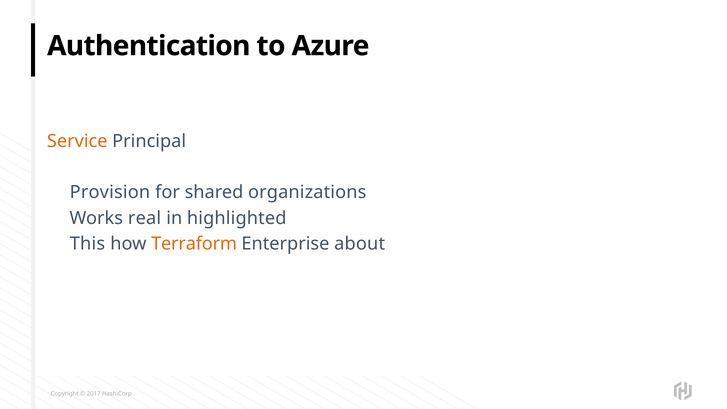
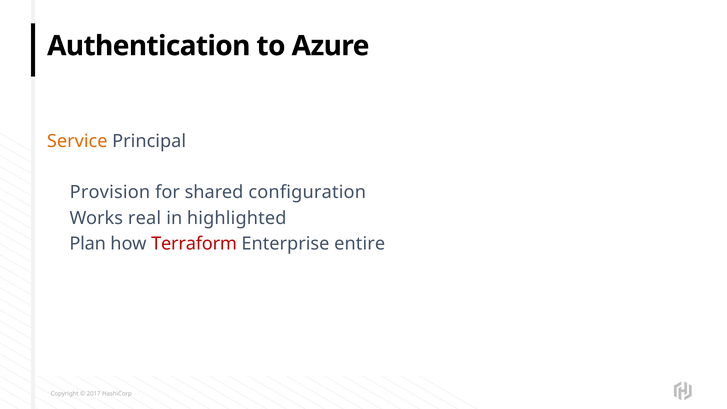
organizations: organizations -> configuration (307, 192)
This: This -> Plan (88, 244)
Terraform colour: orange -> red (194, 244)
about: about -> entire (360, 244)
